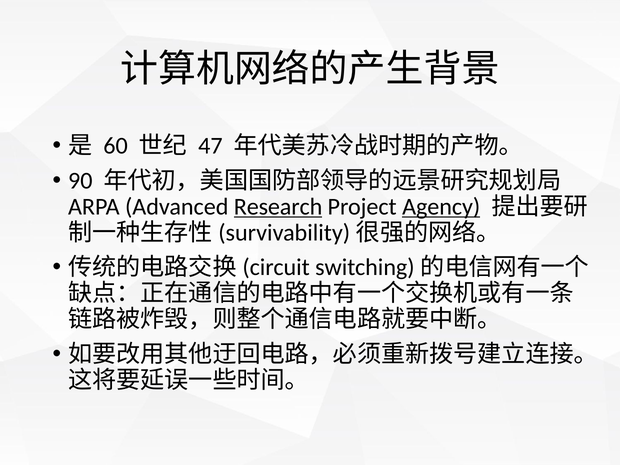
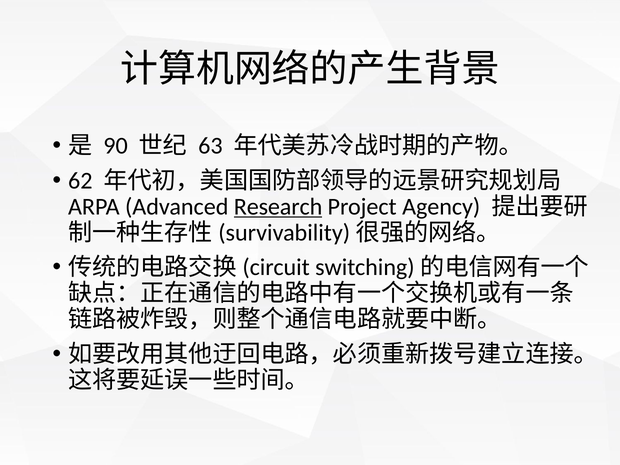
60: 60 -> 90 (116, 146)
47: 47 -> 63 (210, 146)
90: 90 -> 62 (80, 181)
Agency underline: present -> none (441, 207)
